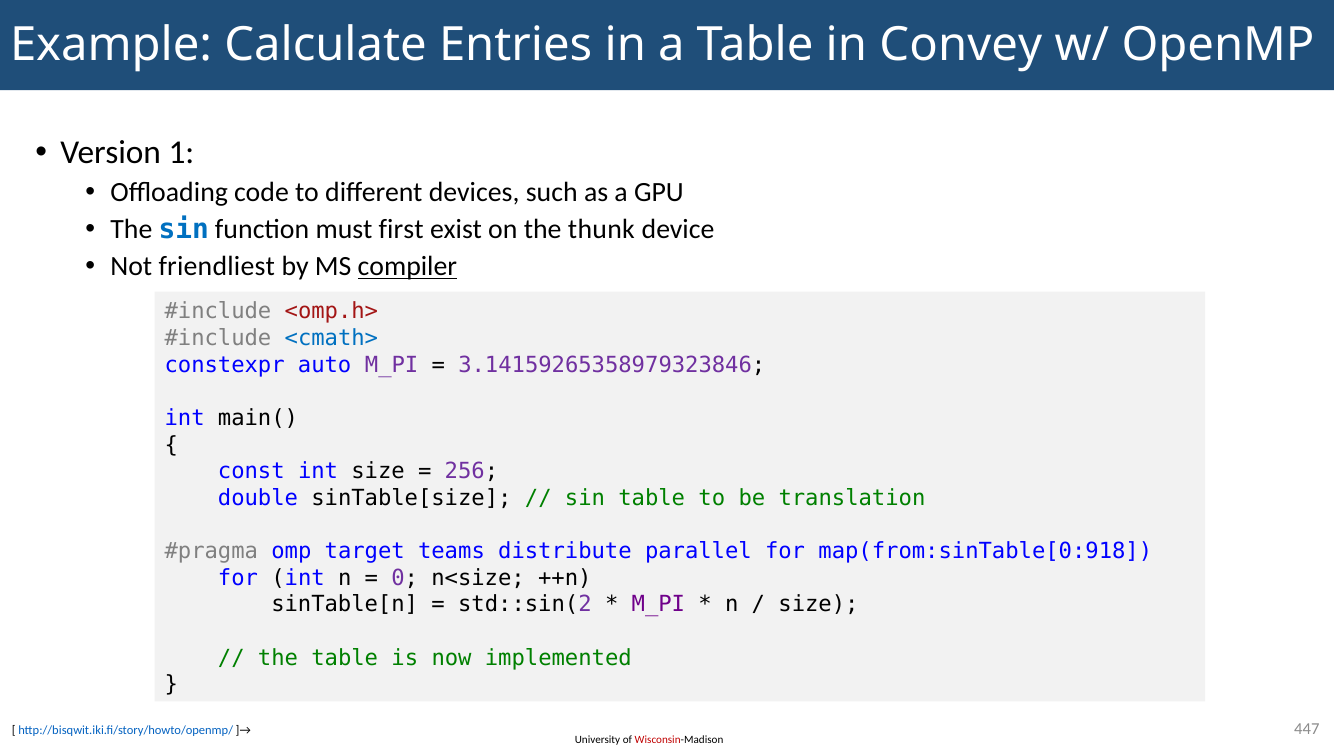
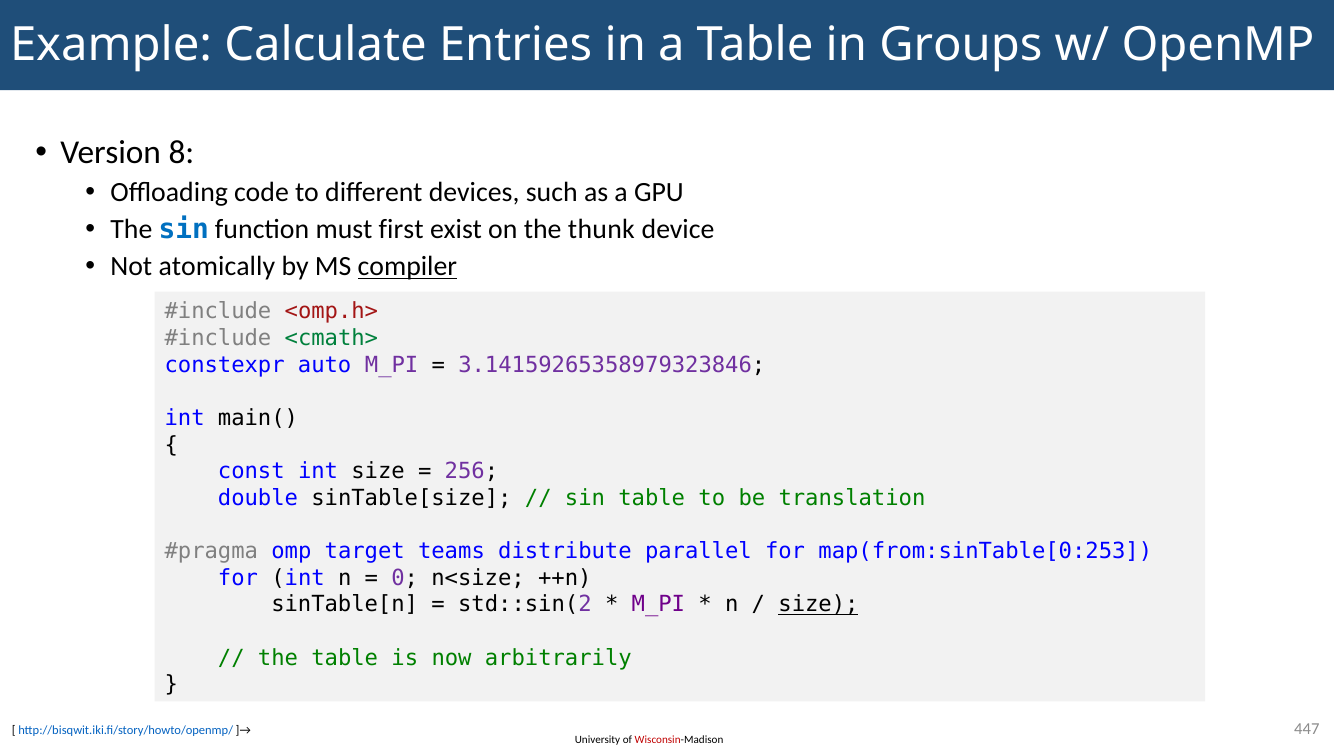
Convey: Convey -> Groups (961, 45)
1: 1 -> 8 (181, 153)
friendliest: friendliest -> atomically (217, 267)
<cmath> colour: blue -> green (331, 338)
map(from:sinTable[0:918: map(from:sinTable[0:918 -> map(from:sinTable[0:253 (985, 552)
size underline: none -> present (818, 605)
implemented: implemented -> arbitrarily (558, 658)
